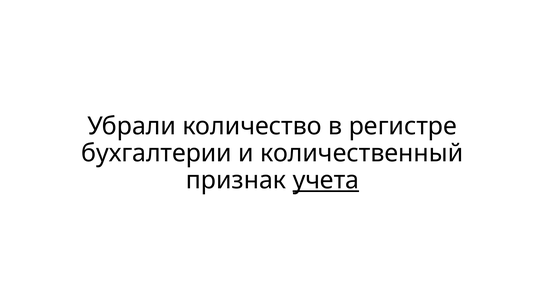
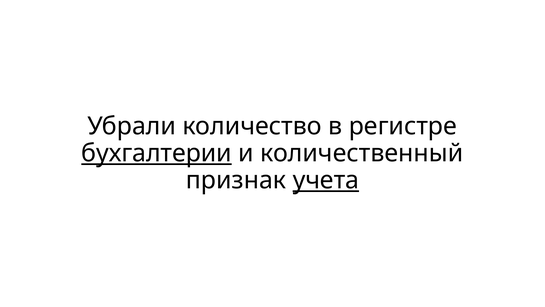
бухгалтерии underline: none -> present (157, 153)
